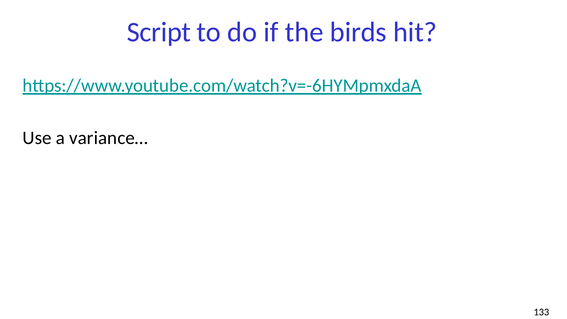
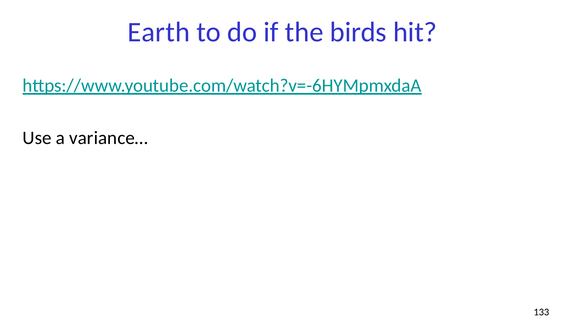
Script: Script -> Earth (159, 32)
